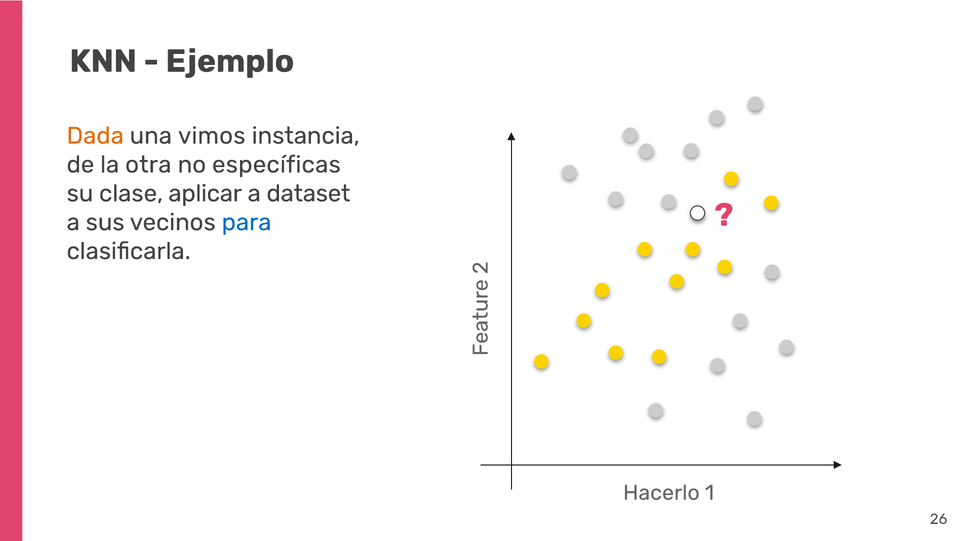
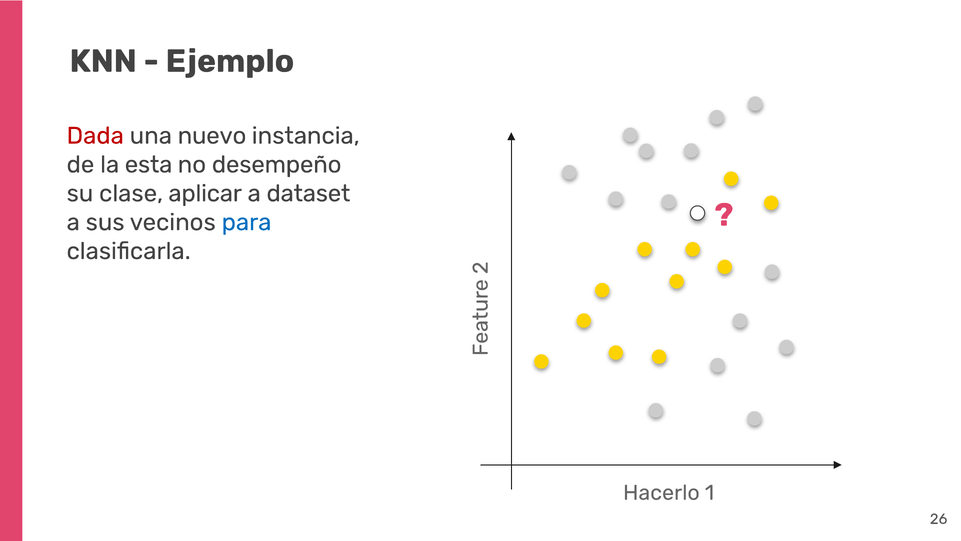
Dada colour: orange -> red (95, 136)
vimos: vimos -> nuevo (212, 136)
otra: otra -> esta (149, 164)
específicas: específicas -> desempeño (277, 164)
